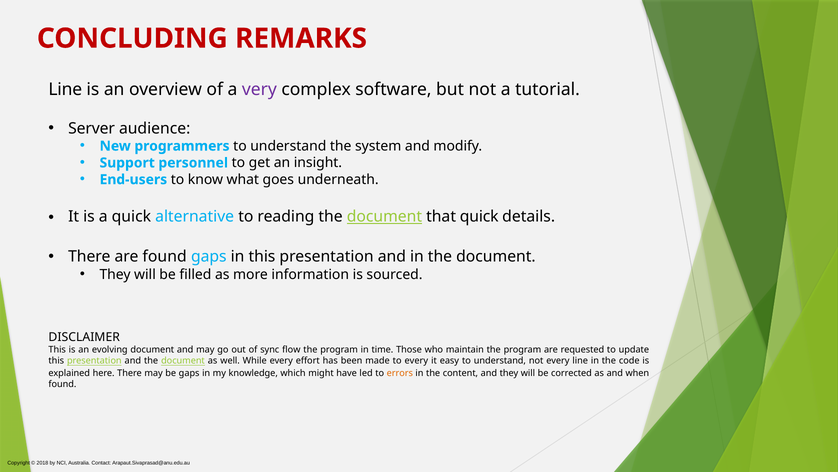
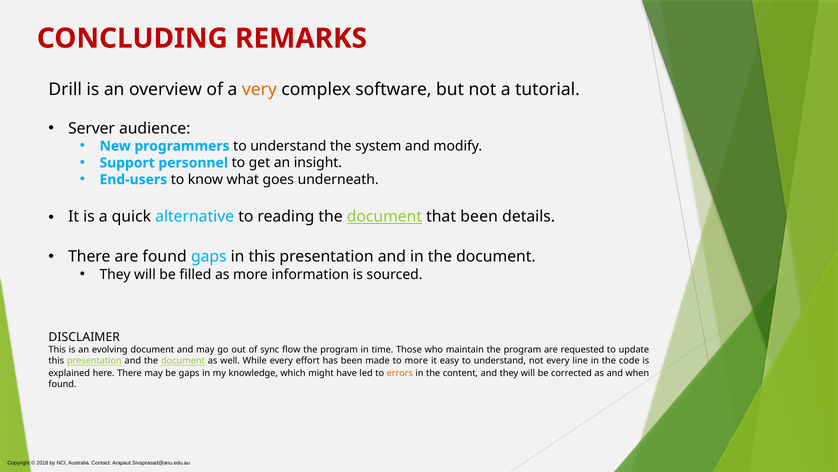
Line: Line -> Drill (65, 90)
very colour: purple -> orange (259, 90)
that quick: quick -> been (479, 216)
to every: every -> more (416, 360)
